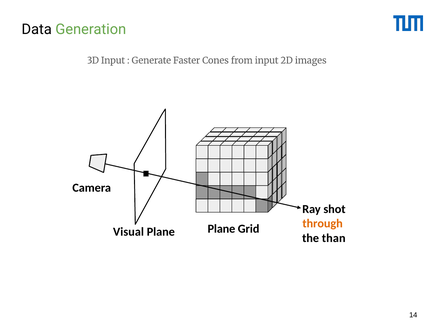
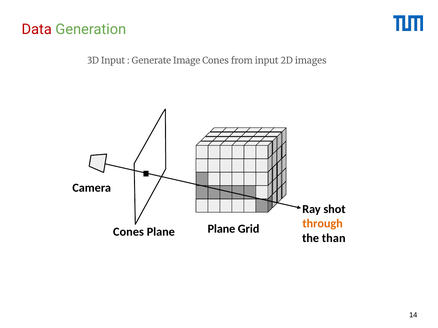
Data colour: black -> red (37, 29)
Faster: Faster -> Image (187, 61)
Visual: Visual -> Cones (128, 232)
